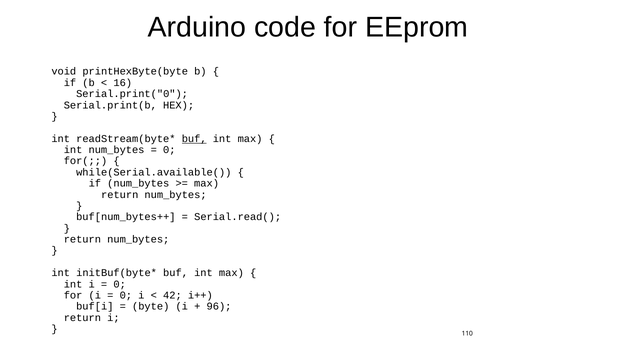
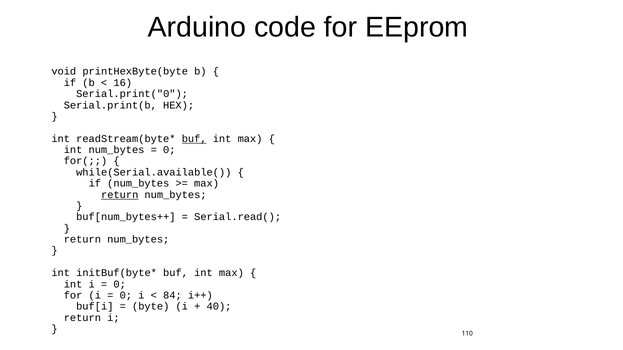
return underline: none -> present (120, 195)
42: 42 -> 84 (172, 296)
96: 96 -> 40 (219, 307)
